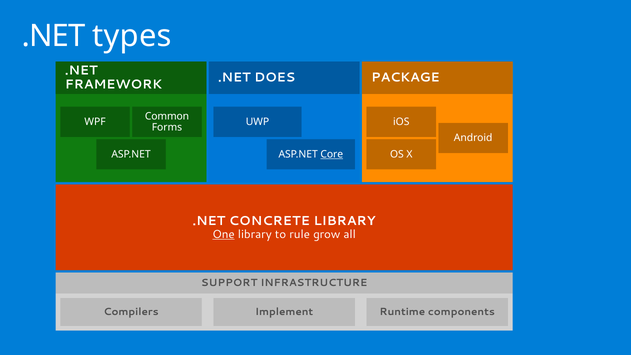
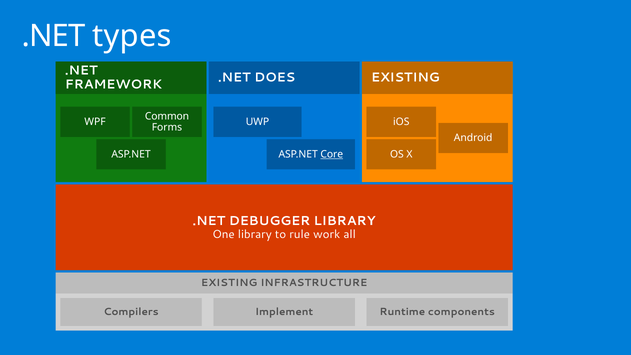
PACKAGE: PACKAGE -> EXISTING (405, 78)
CONCRETE: CONCRETE -> DEBUGGER (269, 221)
One underline: present -> none (224, 234)
grow: grow -> work (327, 234)
SUPPORT: SUPPORT -> EXISTING (229, 283)
